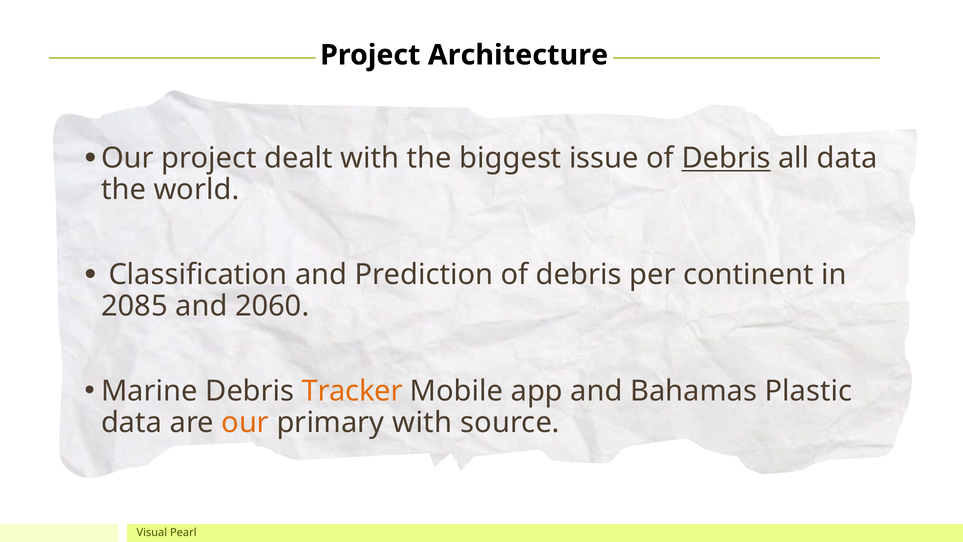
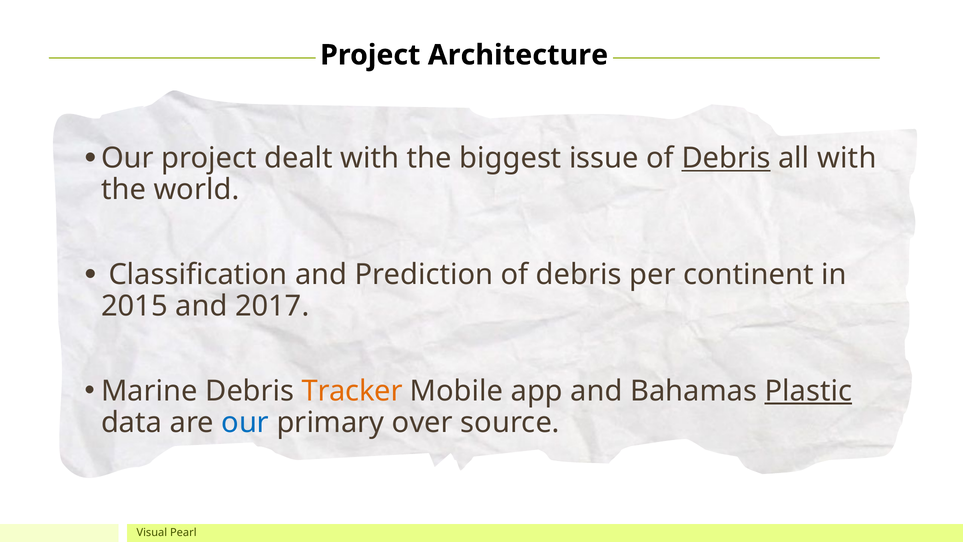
all data: data -> with (847, 158)
2085: 2085 -> 2015 (134, 306)
2060: 2060 -> 2017 (272, 306)
Plastic underline: none -> present (808, 391)
our colour: orange -> blue (245, 422)
primary with: with -> over (422, 422)
